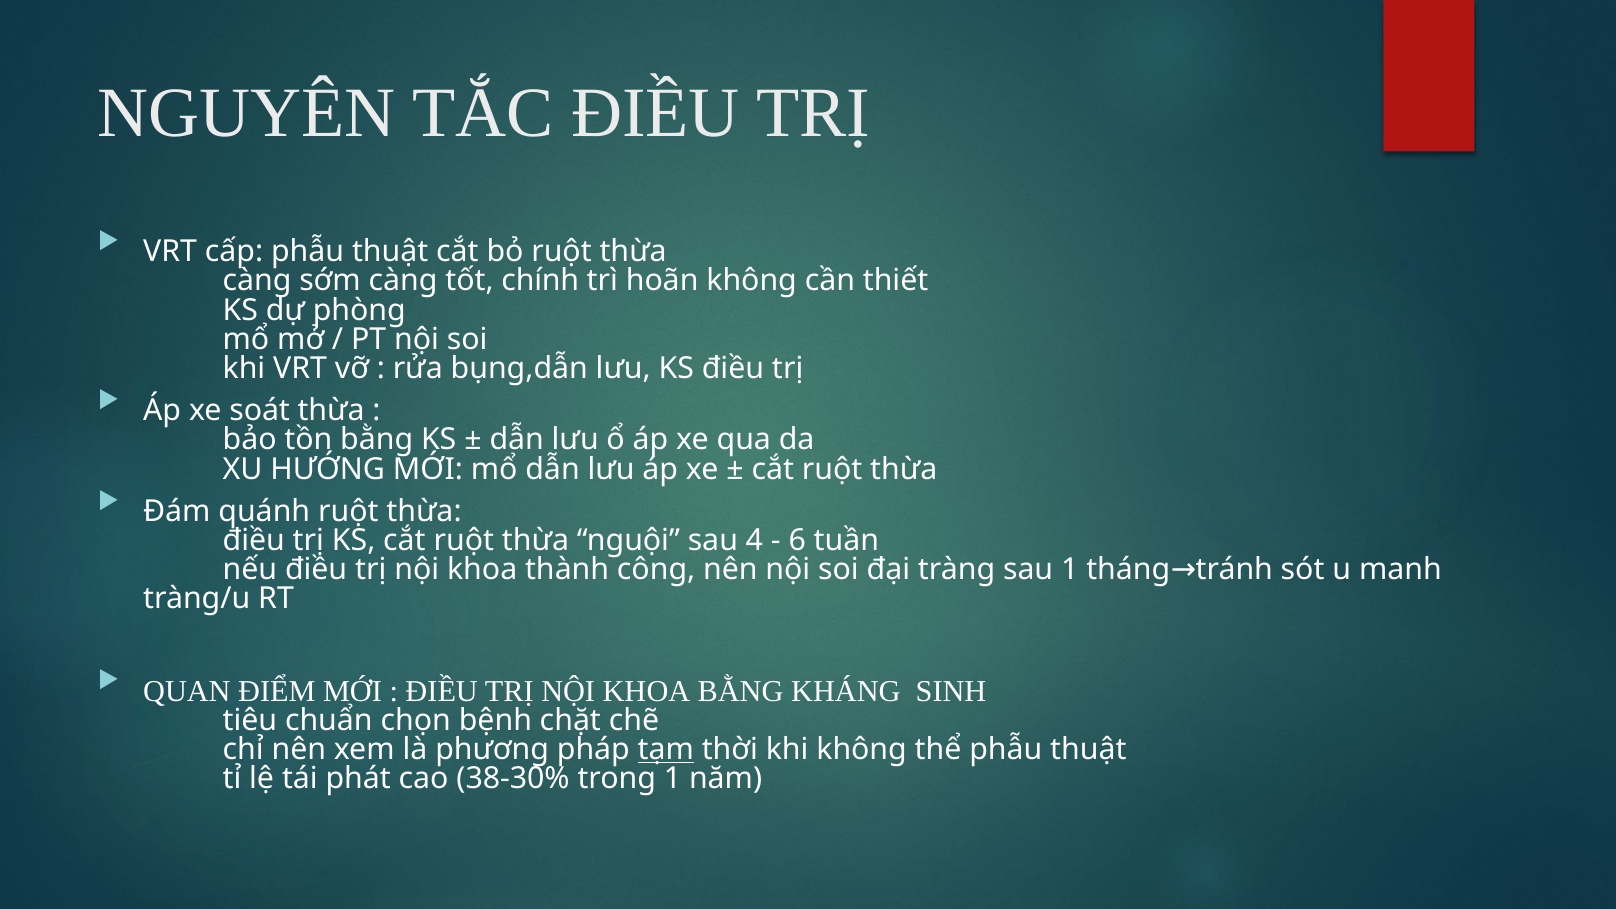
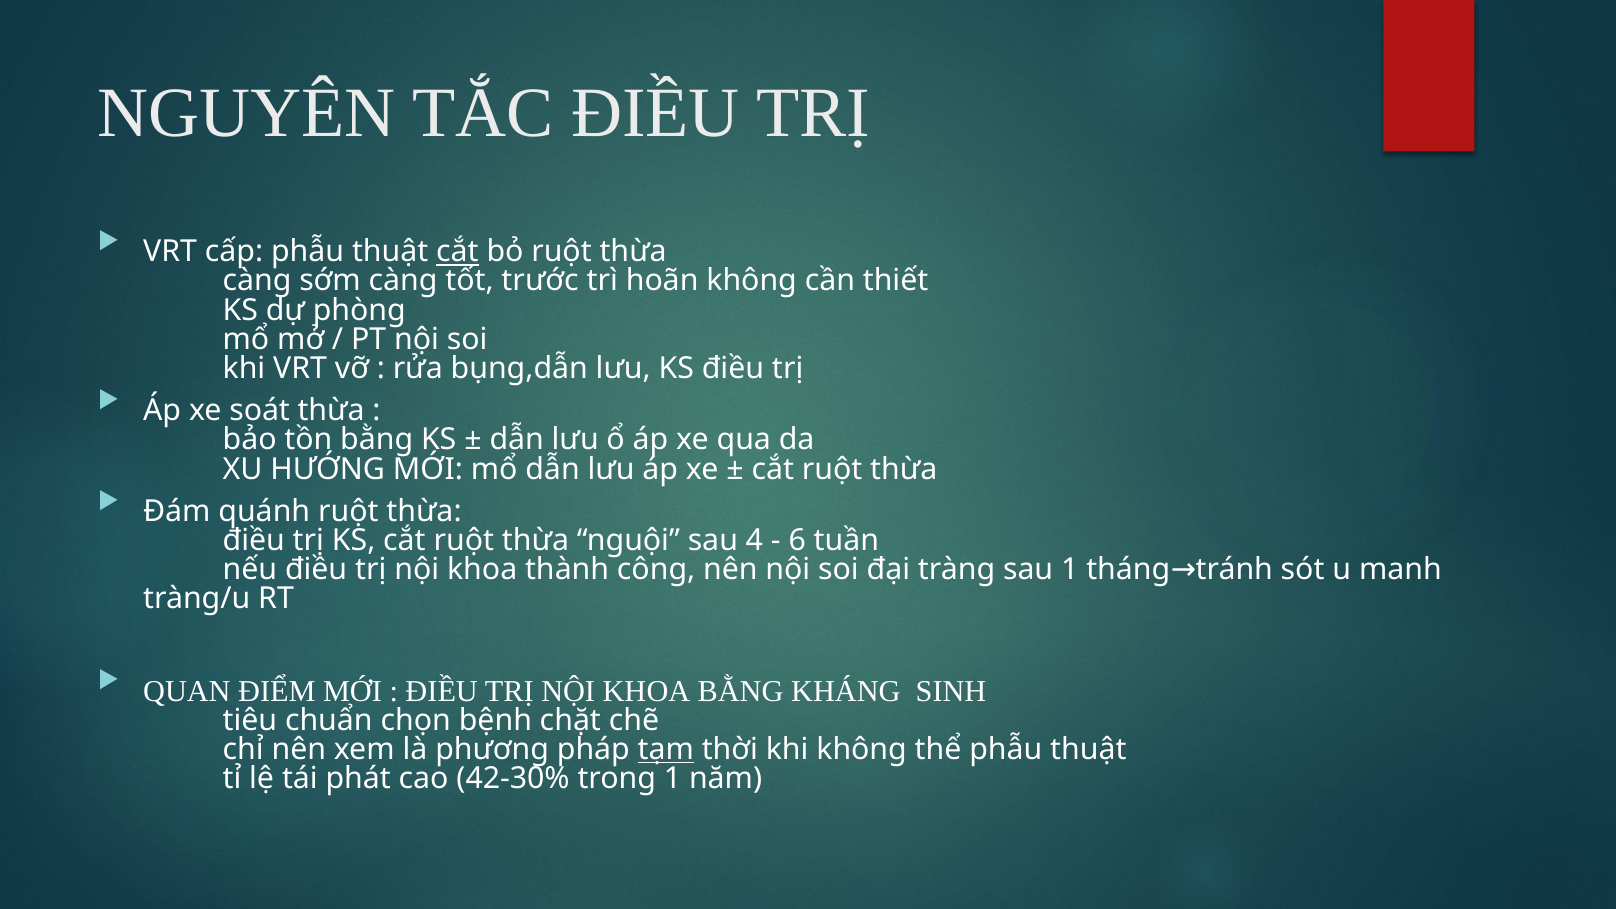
cắt underline: none -> present (457, 252)
chính: chính -> trước (540, 281)
38-30%: 38-30% -> 42-30% (513, 779)
